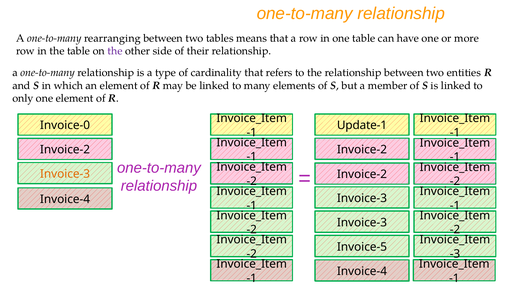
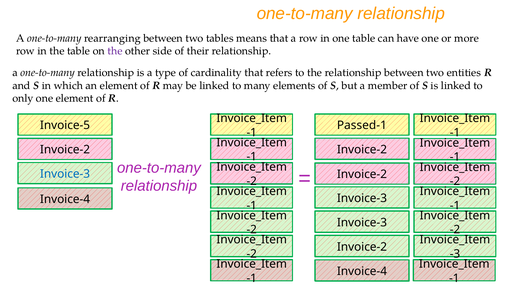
Invoice-0: Invoice-0 -> Invoice-5 (65, 125)
Update-1: Update-1 -> Passed-1 (362, 125)
Invoice-3 colour: orange -> blue (65, 174)
Invoice-5: Invoice-5 -> Invoice-2 (362, 246)
